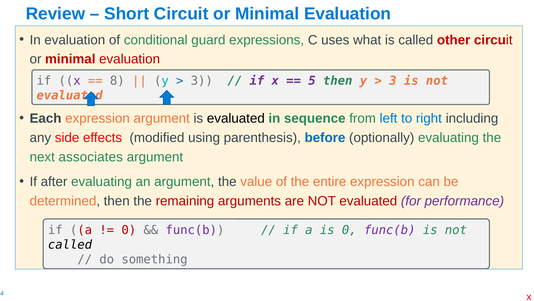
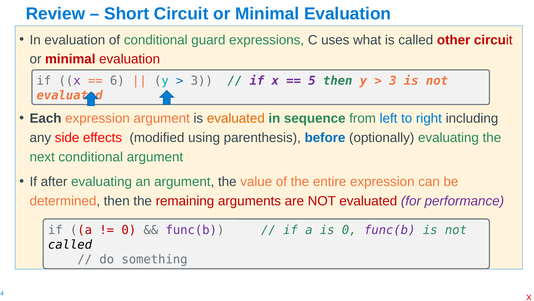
8: 8 -> 6 (117, 81)
evaluated colour: black -> orange (236, 118)
next associates: associates -> conditional (91, 157)
